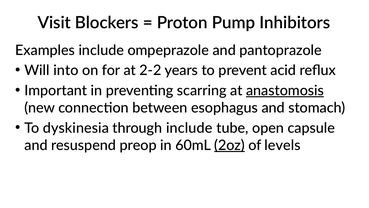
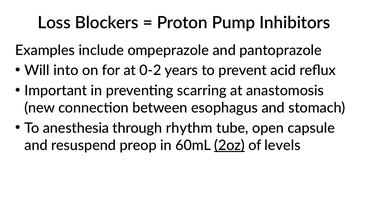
Visit: Visit -> Loss (54, 23)
2-2: 2-2 -> 0-2 (150, 70)
anastomosis underline: present -> none (285, 90)
dyskinesia: dyskinesia -> anesthesia (76, 128)
through include: include -> rhythm (189, 128)
